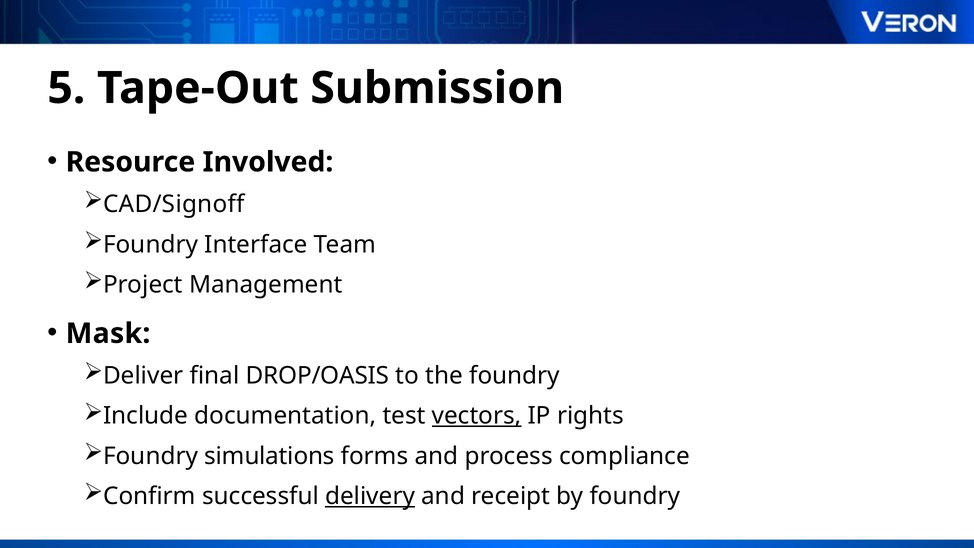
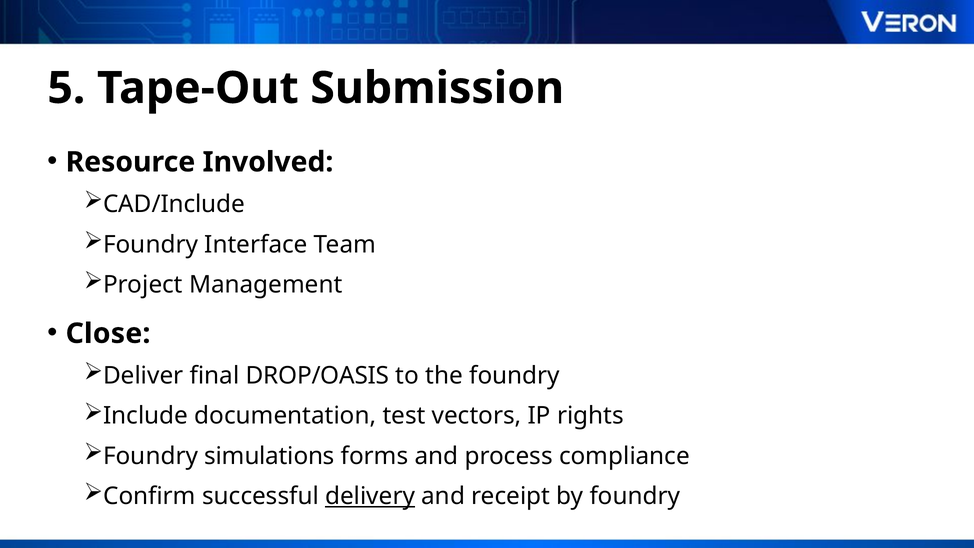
CAD/Signoff: CAD/Signoff -> CAD/Include (174, 204)
Mask: Mask -> Close (108, 333)
vectors underline: present -> none (477, 416)
